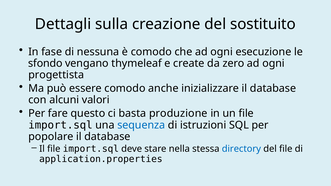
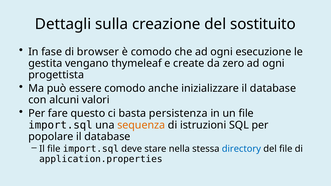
nessuna: nessuna -> browser (98, 52)
sfondo: sfondo -> gestita (45, 63)
produzione: produzione -> persistenza (178, 114)
sequenza colour: blue -> orange (141, 125)
